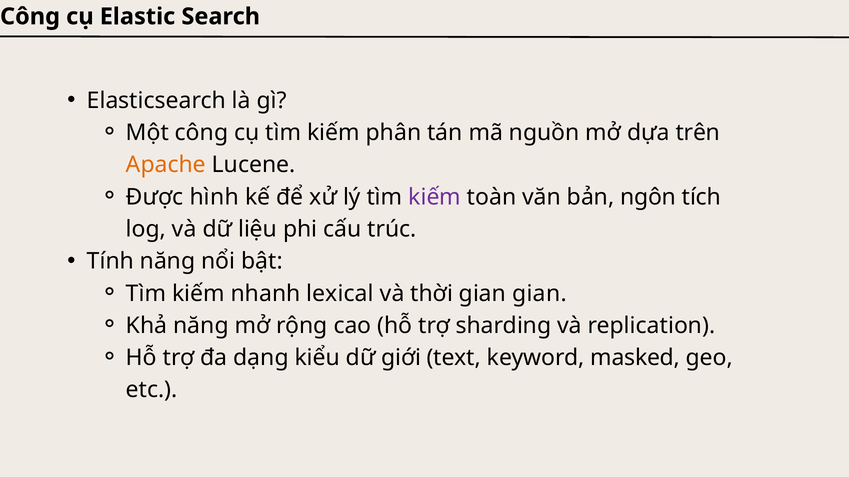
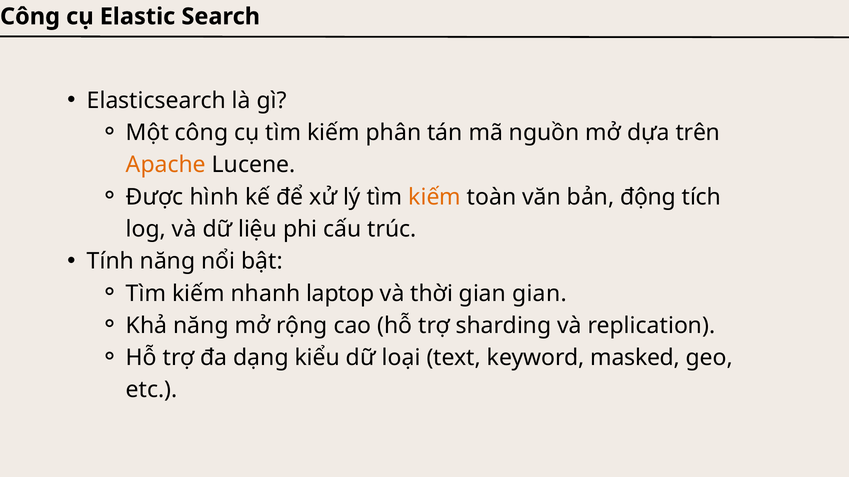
kiếm colour: purple -> orange (435, 197)
ngôn: ngôn -> động (648, 197)
lexical: lexical -> laptop (340, 294)
giới: giới -> loại (401, 358)
